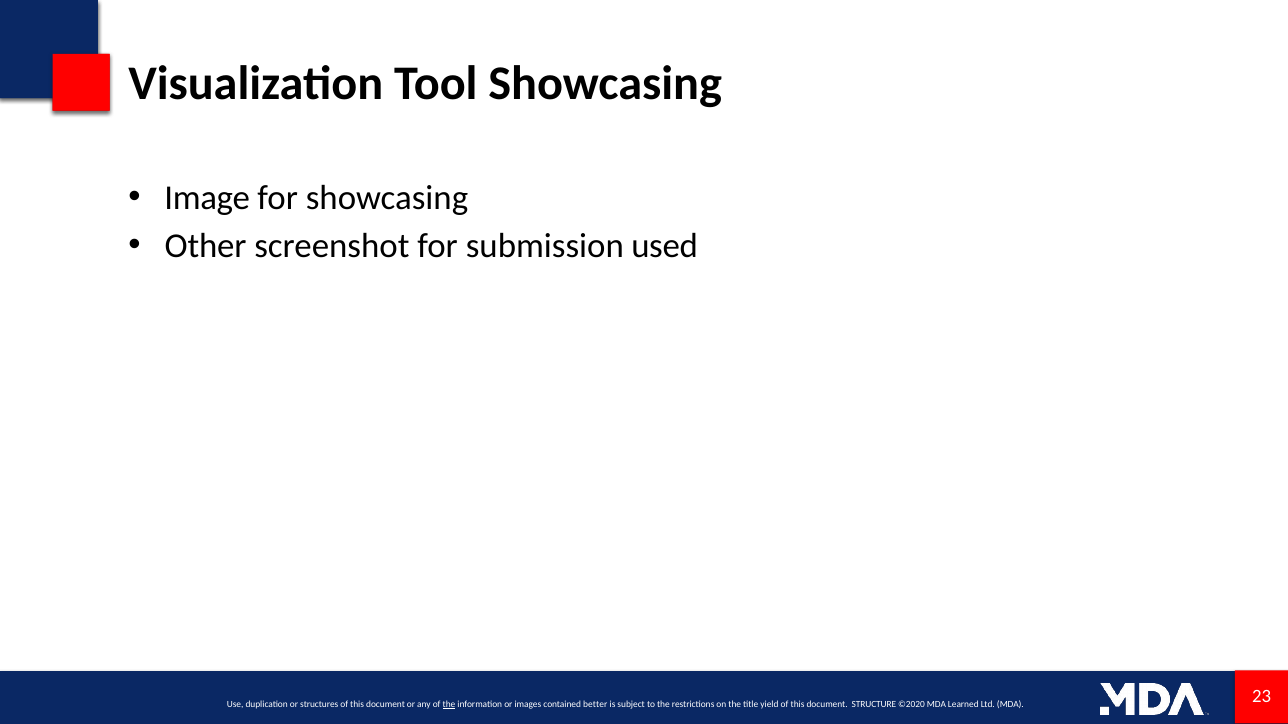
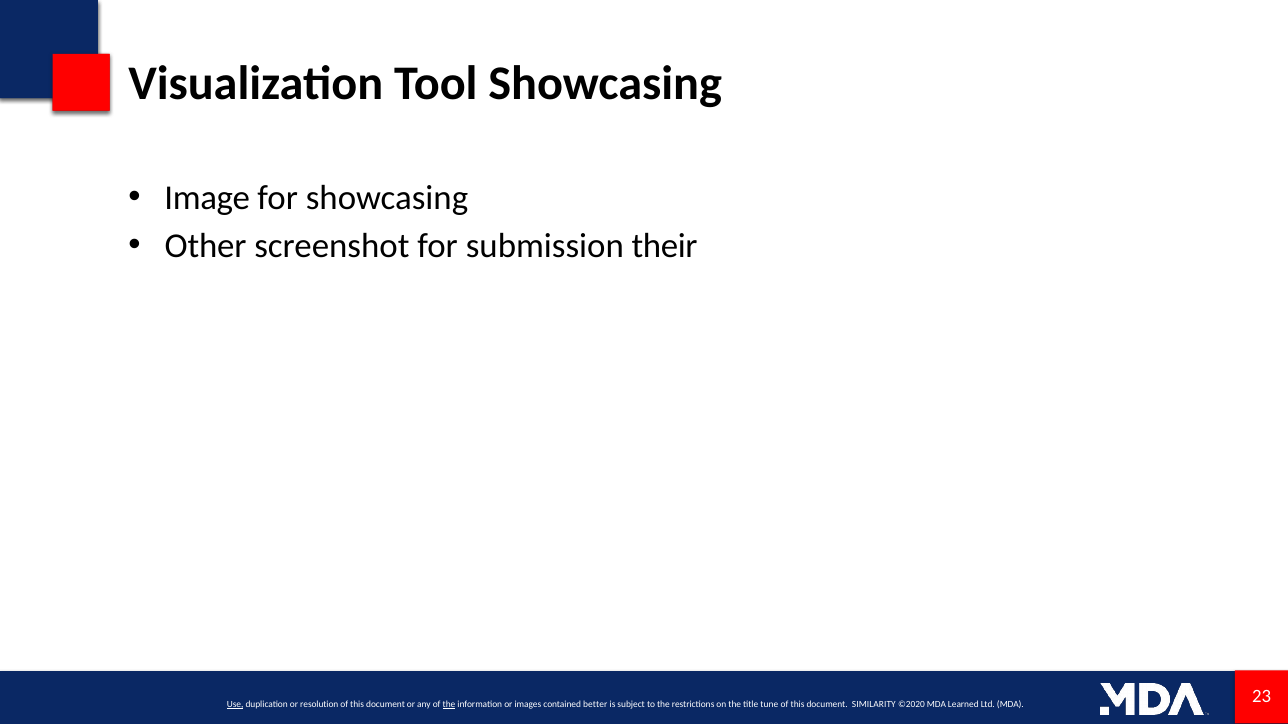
used: used -> their (665, 247)
Use underline: none -> present (235, 705)
structures: structures -> resolution (319, 705)
yield: yield -> tune (769, 705)
STRUCTURE: STRUCTURE -> SIMILARITY (874, 705)
